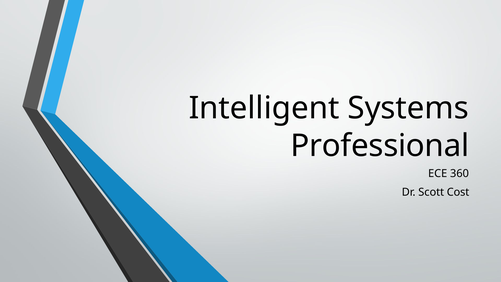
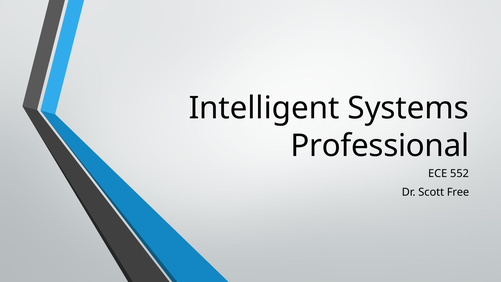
360: 360 -> 552 (459, 173)
Cost: Cost -> Free (458, 192)
